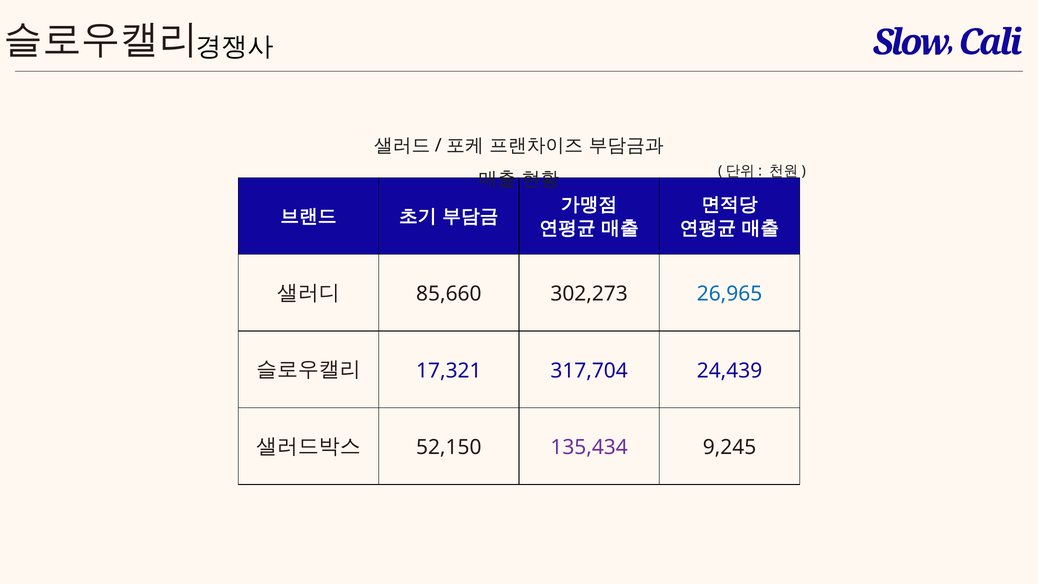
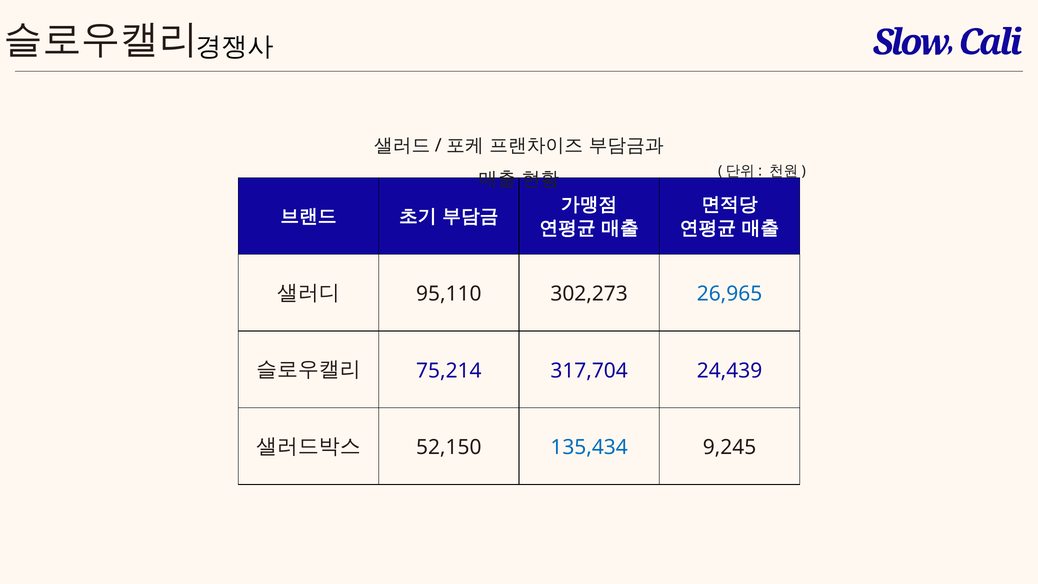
85,660: 85,660 -> 95,110 (449, 294)
17,321: 17,321 -> 75,214 (449, 371)
135,434 colour: purple -> blue (589, 447)
